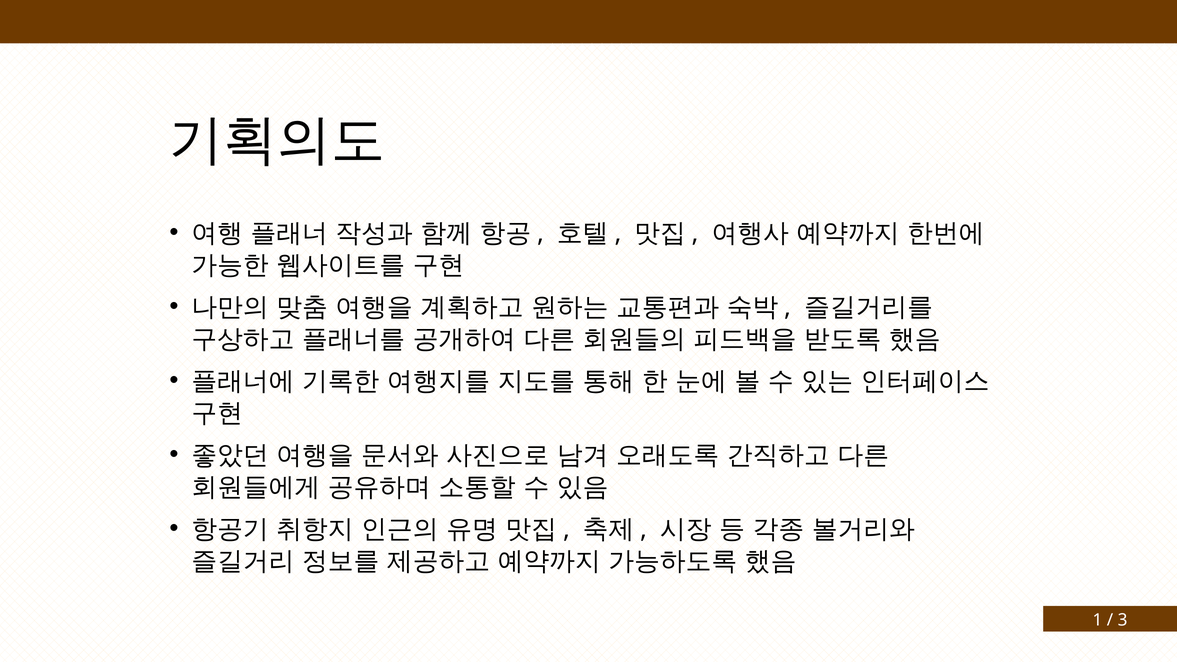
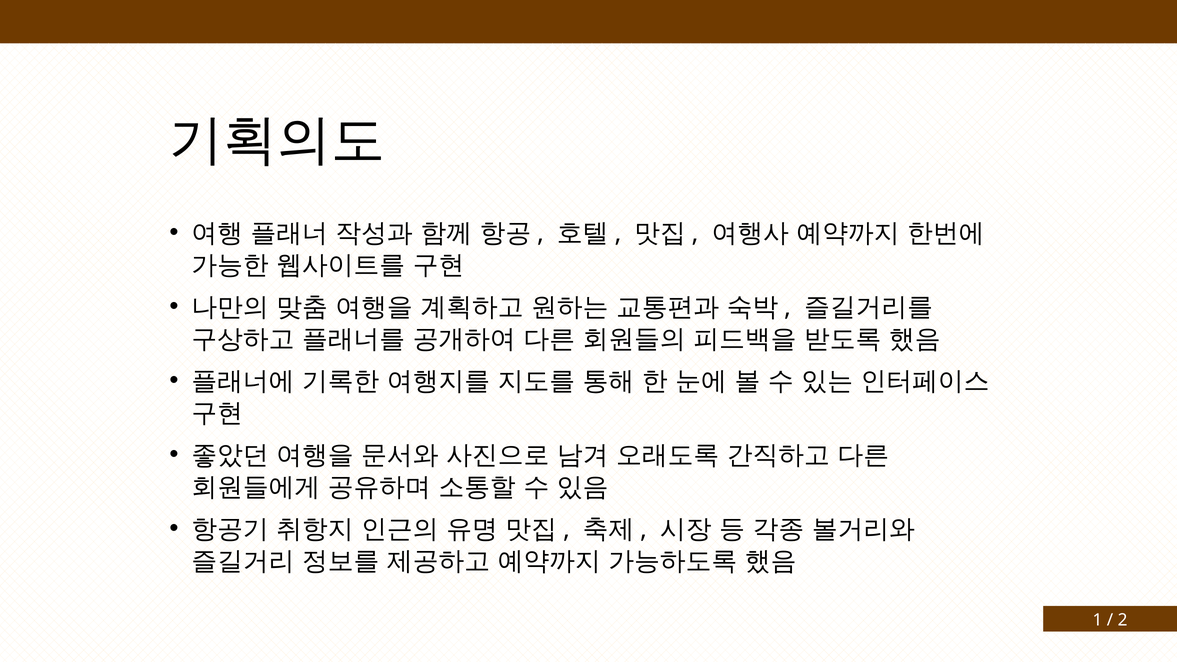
3: 3 -> 2 (1123, 620)
